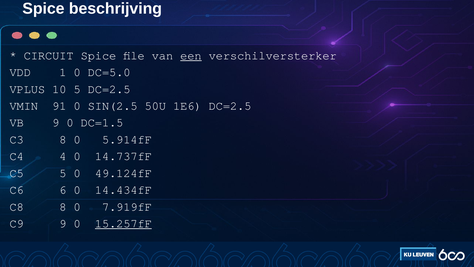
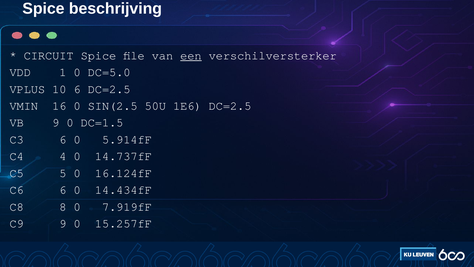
10 5: 5 -> 6 (77, 89)
91: 91 -> 16 (59, 106)
C3 8: 8 -> 6 (63, 139)
49.124fF: 49.124fF -> 16.124fF (123, 173)
15.257fF underline: present -> none (123, 223)
